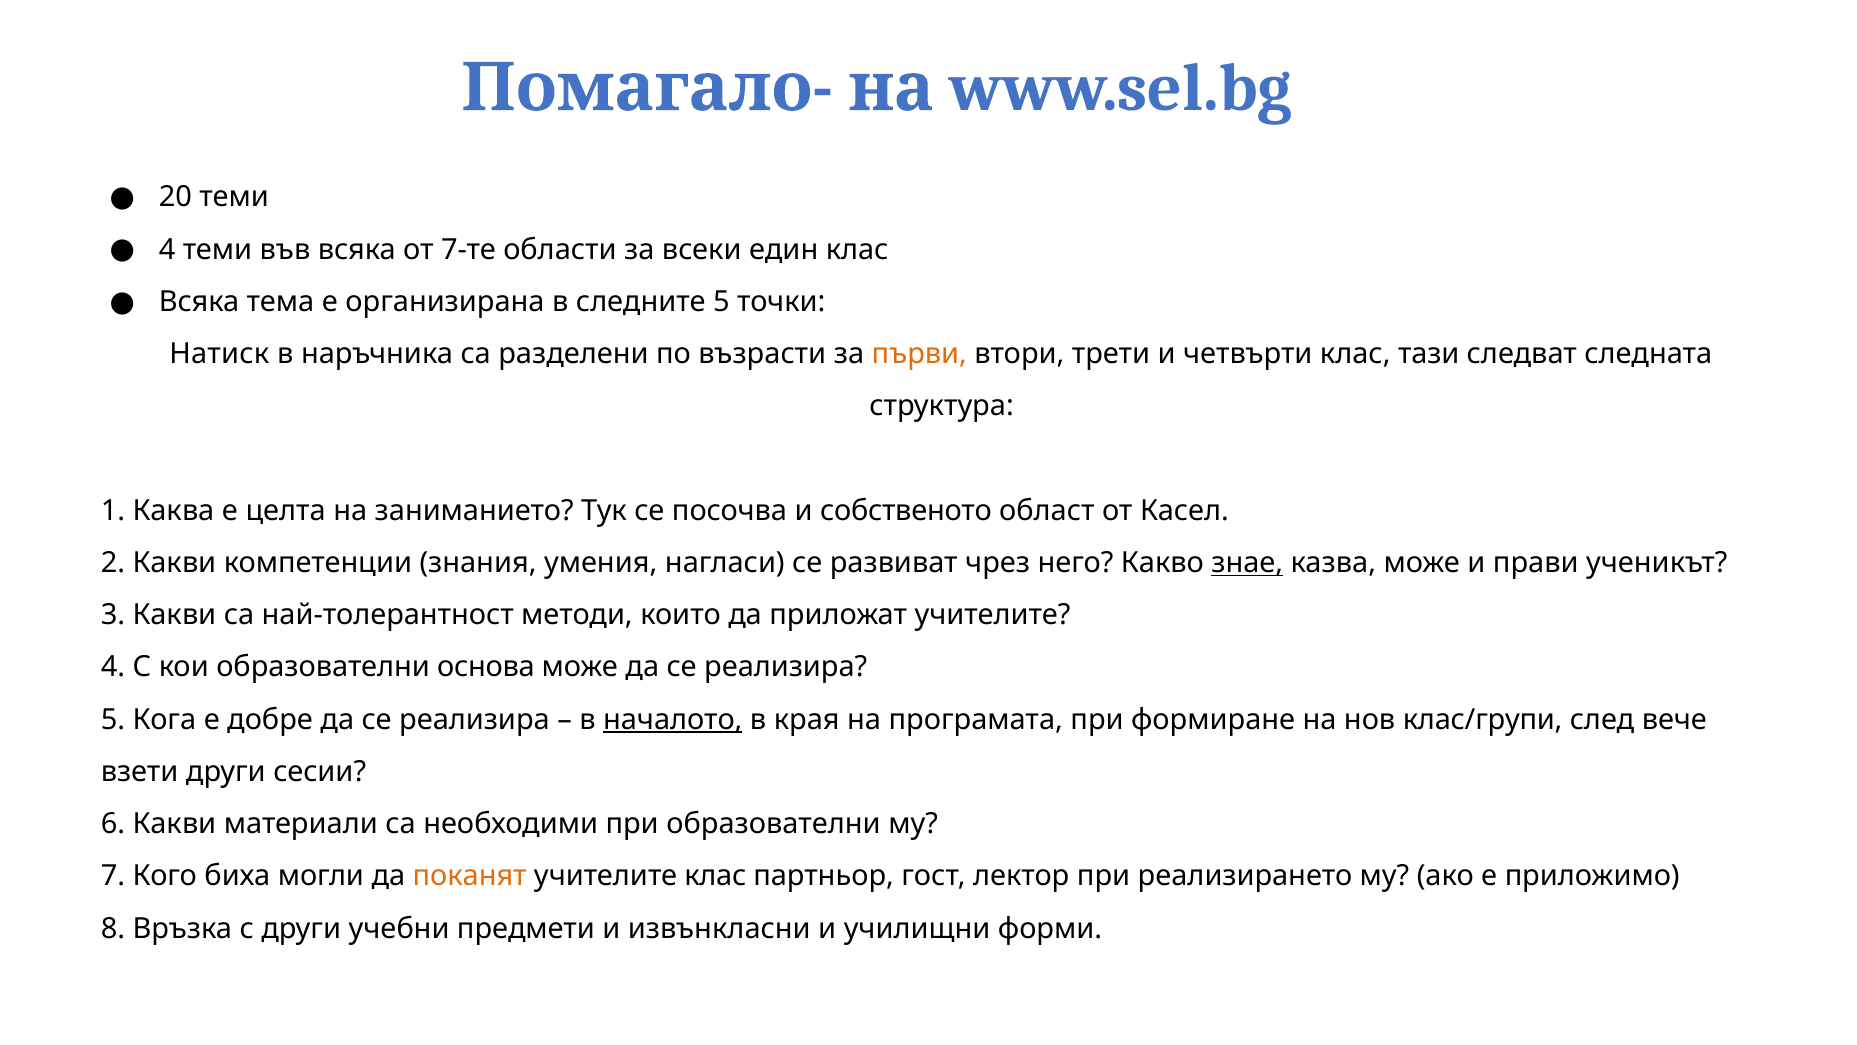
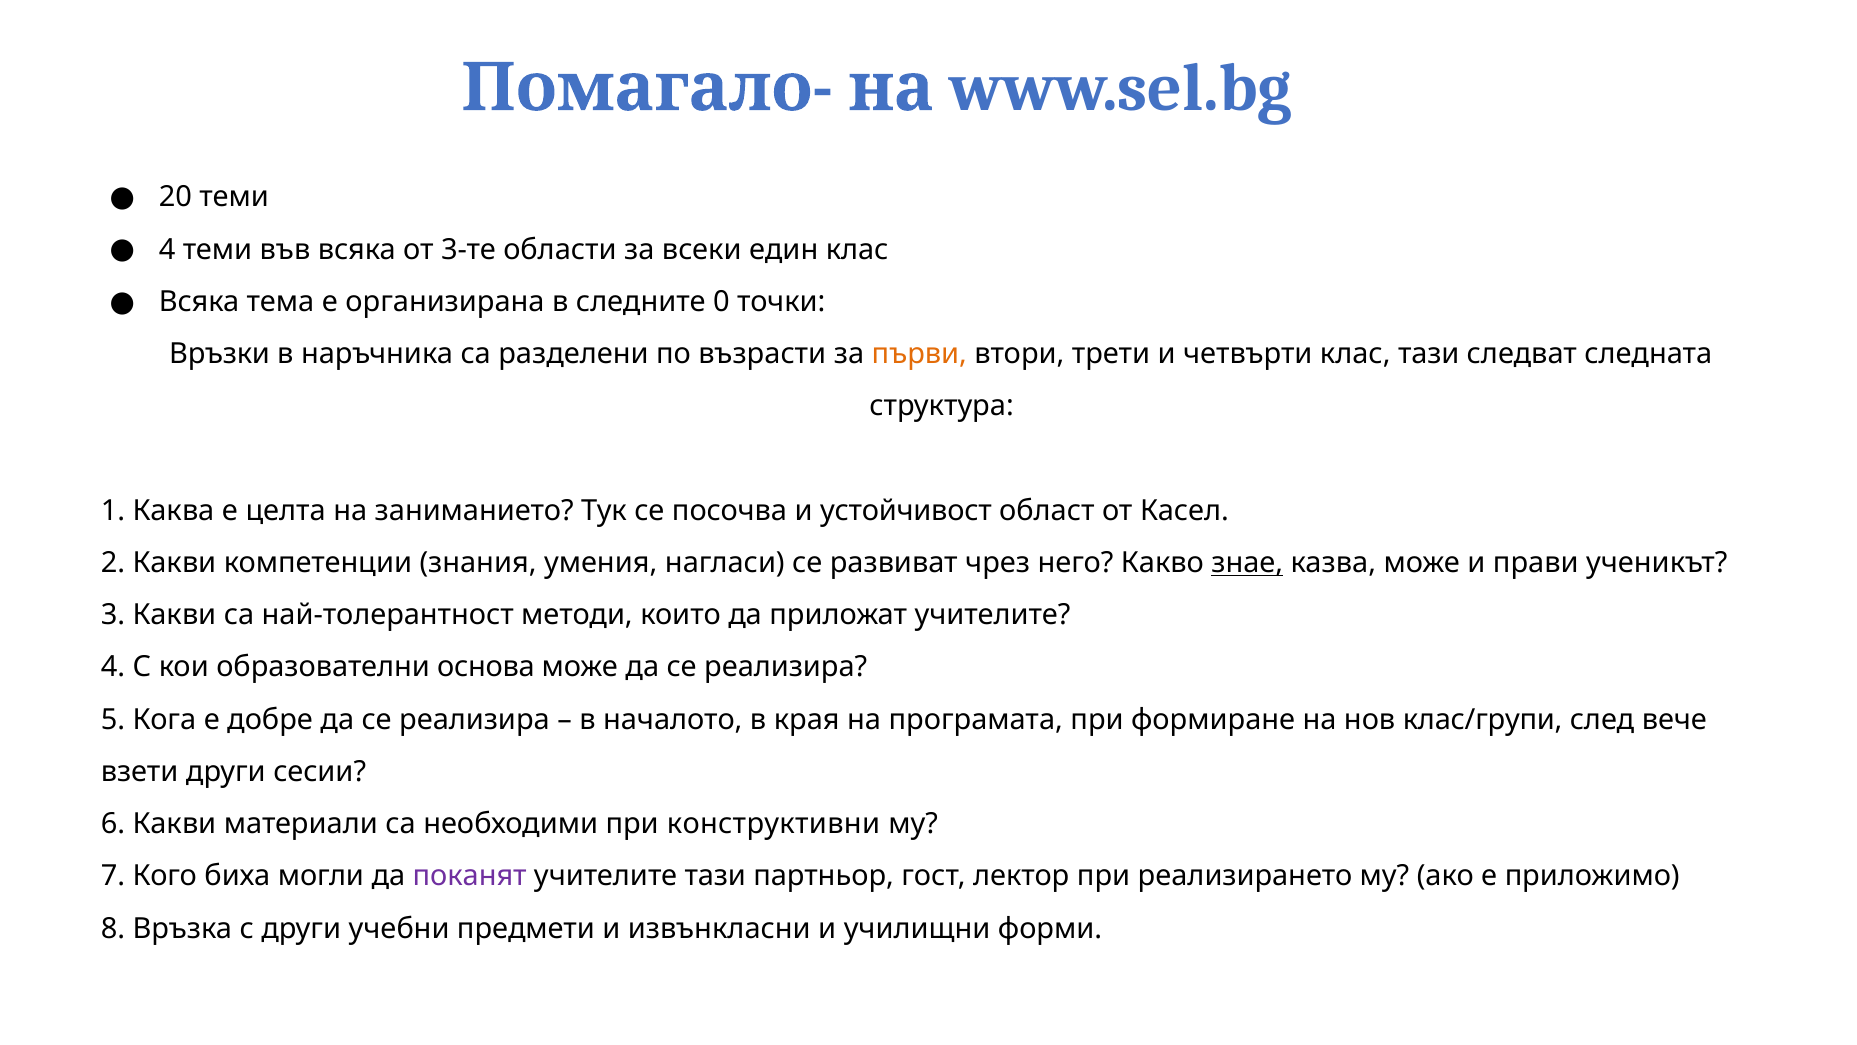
7-те: 7-те -> 3-те (469, 250)
следните 5: 5 -> 0 (721, 302)
Натиск: Натиск -> Връзки (220, 354)
собственото: собственото -> устойчивост (906, 511)
началото underline: present -> none (673, 719)
при образователни: образователни -> конструктивни (773, 824)
поканят colour: orange -> purple (470, 876)
учителите клас: клас -> тази (715, 876)
